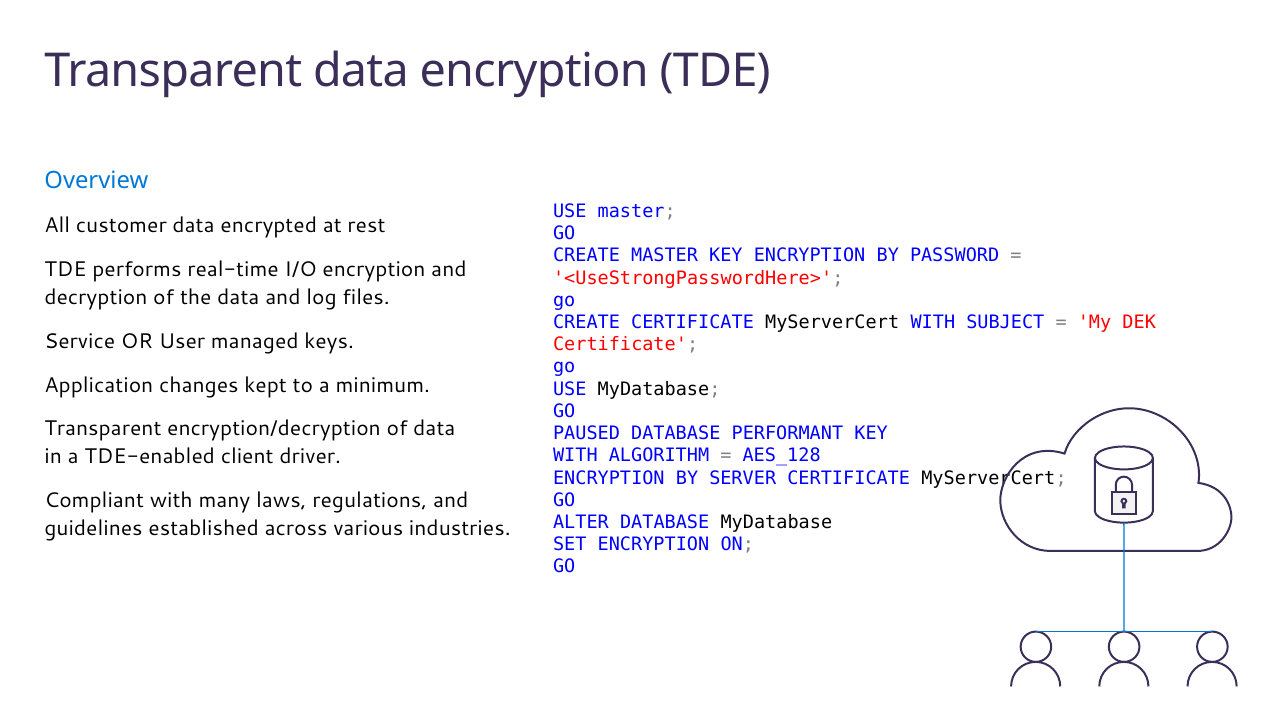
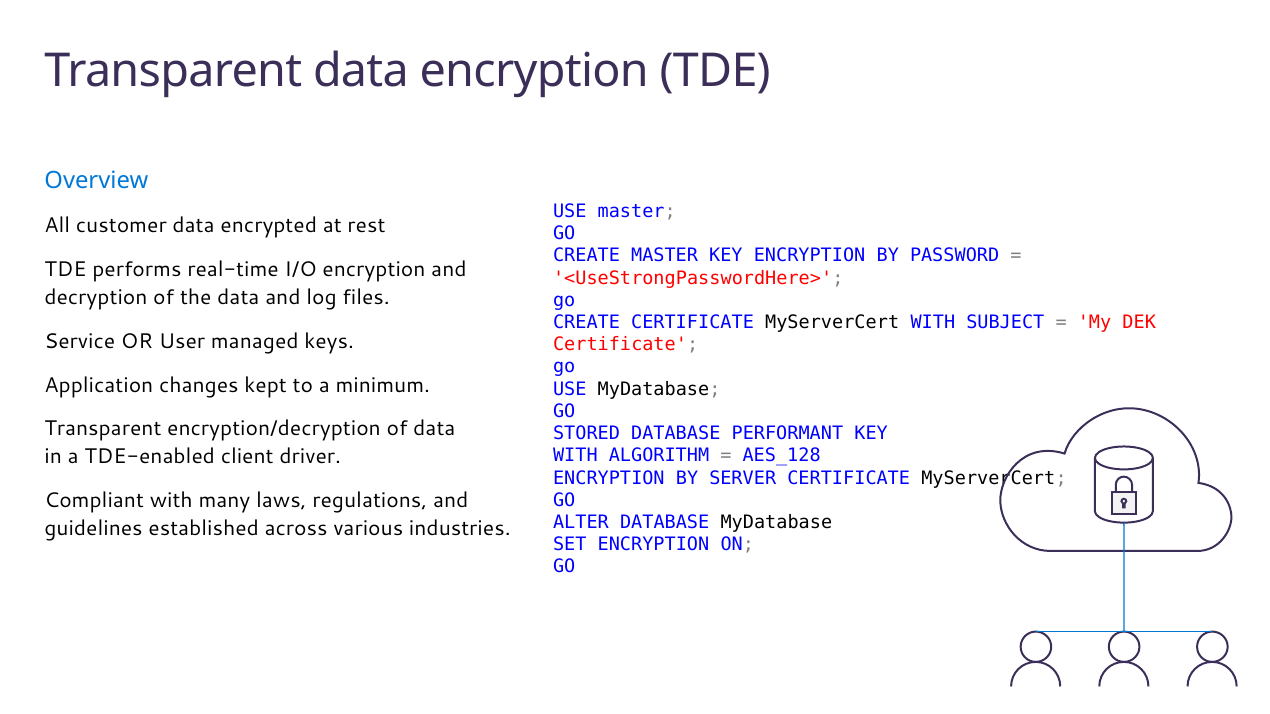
PAUSED: PAUSED -> STORED (587, 434)
